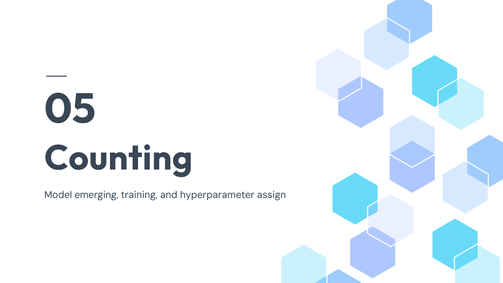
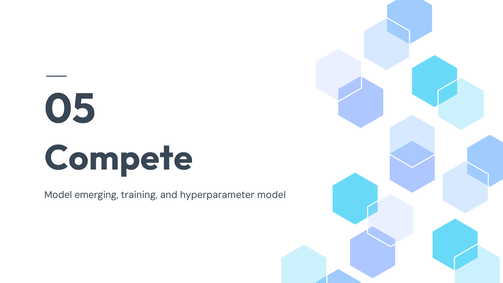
Counting: Counting -> Compete (119, 158)
hyperparameter assign: assign -> model (272, 195)
